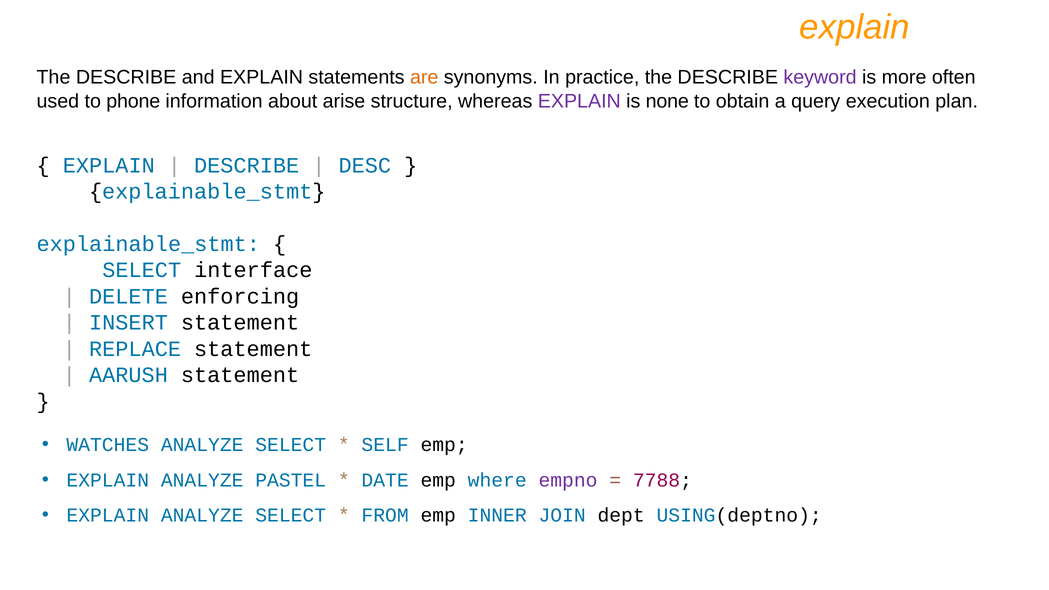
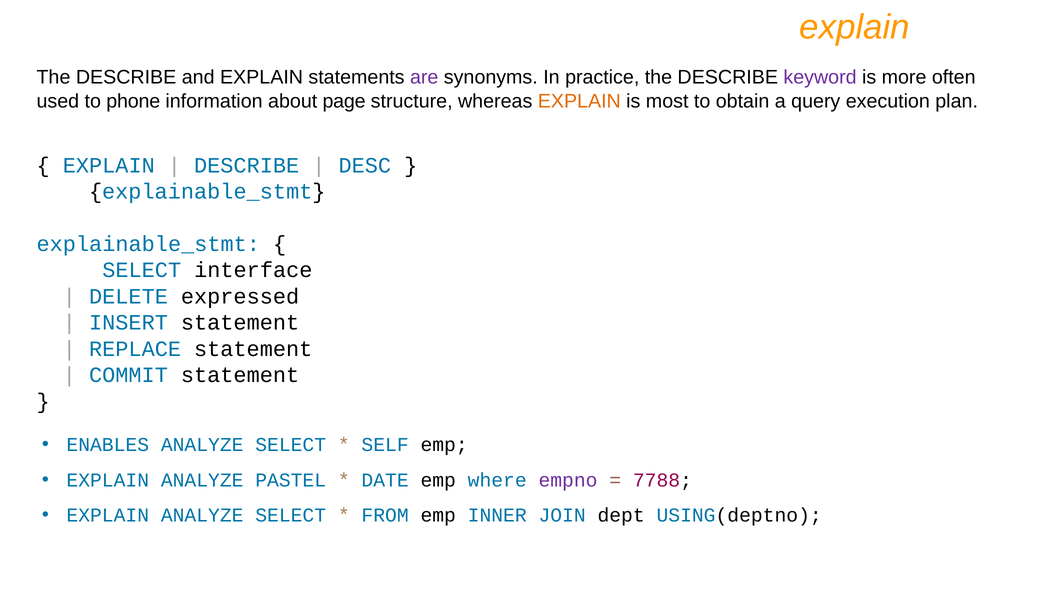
are colour: orange -> purple (424, 78)
arise: arise -> page (344, 101)
EXPLAIN colour: purple -> orange (579, 101)
none: none -> most (667, 101)
enforcing: enforcing -> expressed (240, 297)
AARUSH: AARUSH -> COMMIT (128, 375)
WATCHES: WATCHES -> ENABLES (108, 445)
